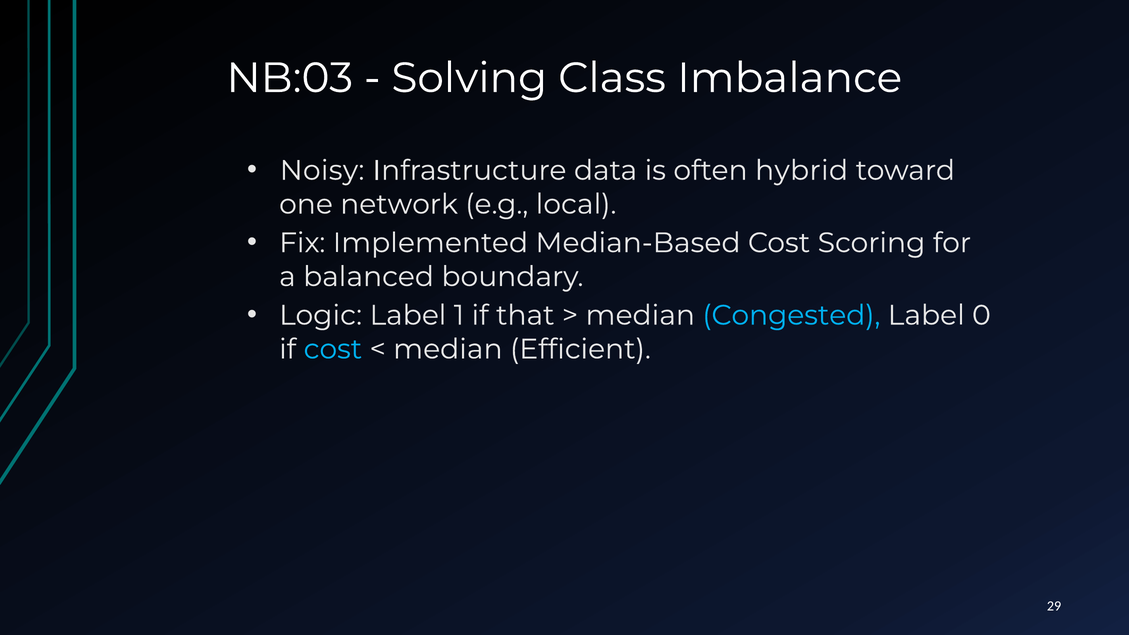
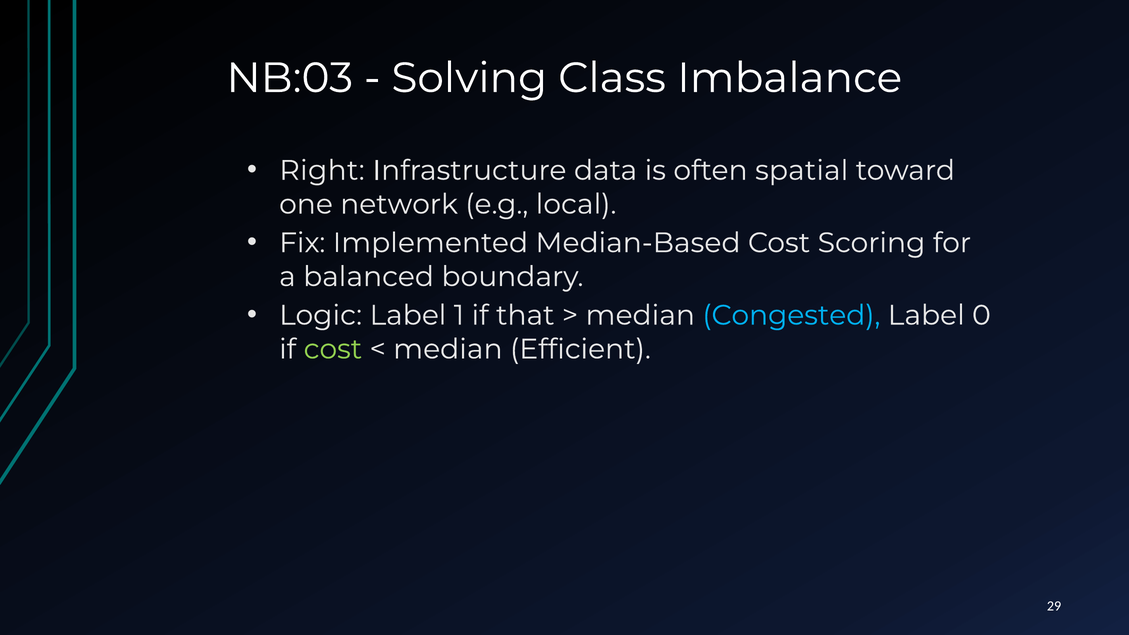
Noisy: Noisy -> Right (322, 171)
hybrid: hybrid -> spatial (802, 171)
cost colour: light blue -> light green (333, 349)
